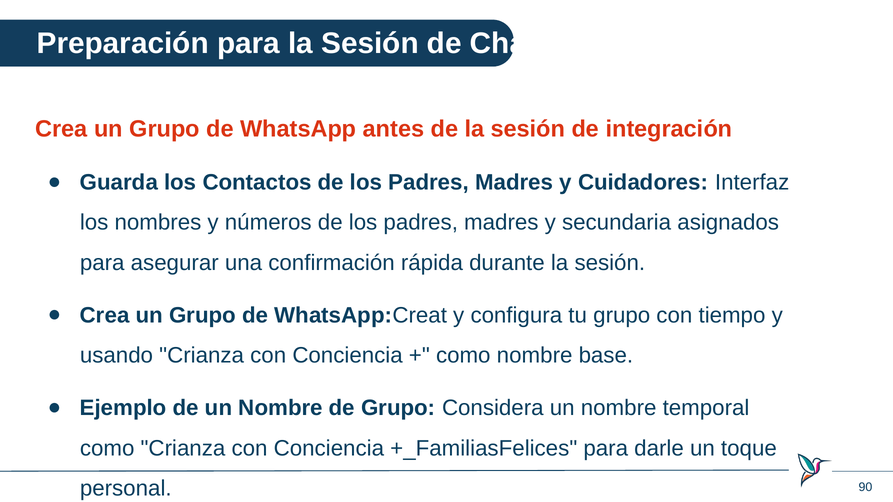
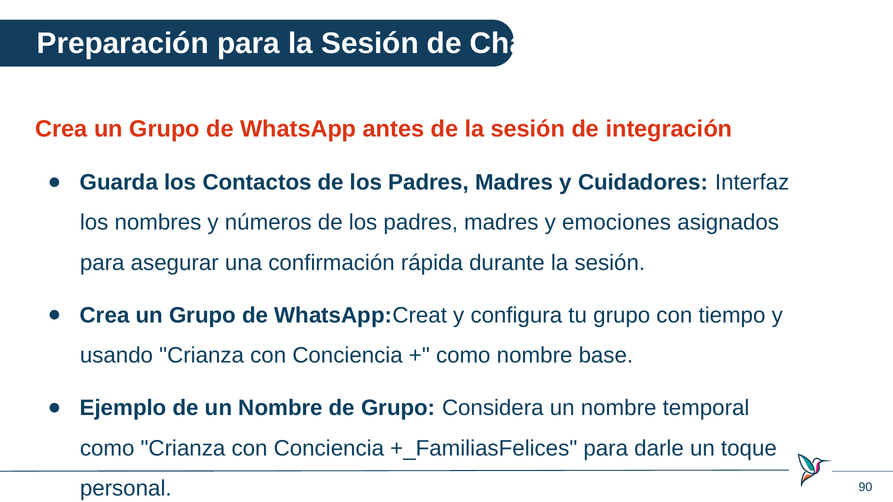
secundaria: secundaria -> emociones (616, 223)
